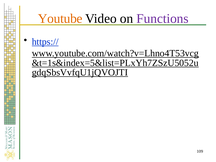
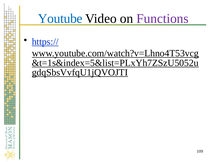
Youtube colour: orange -> blue (60, 19)
